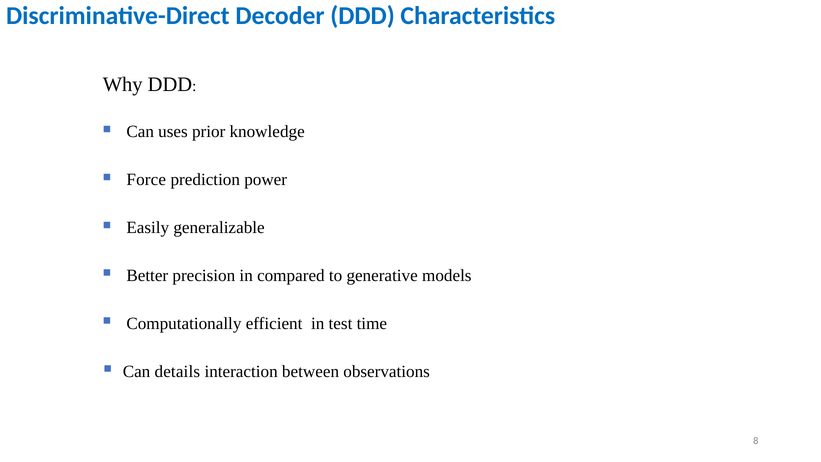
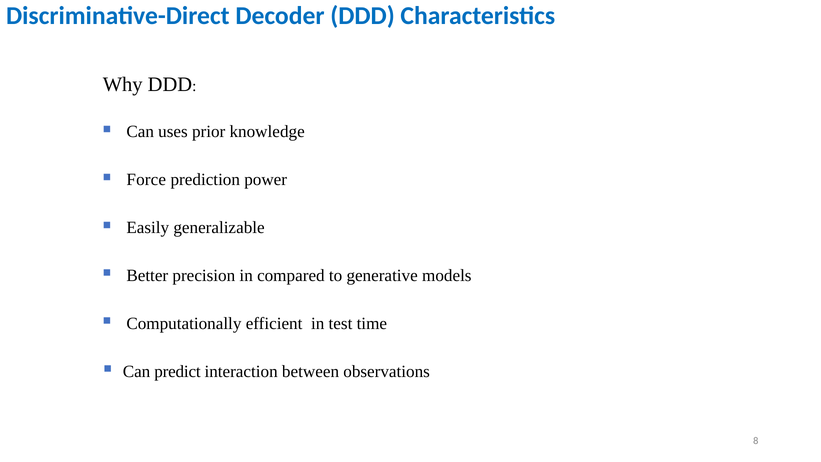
details: details -> predict (177, 371)
